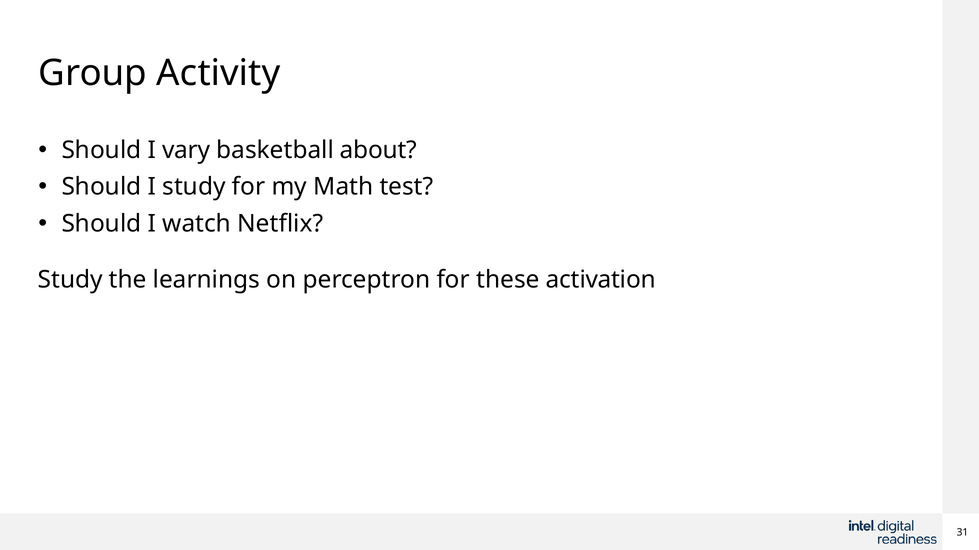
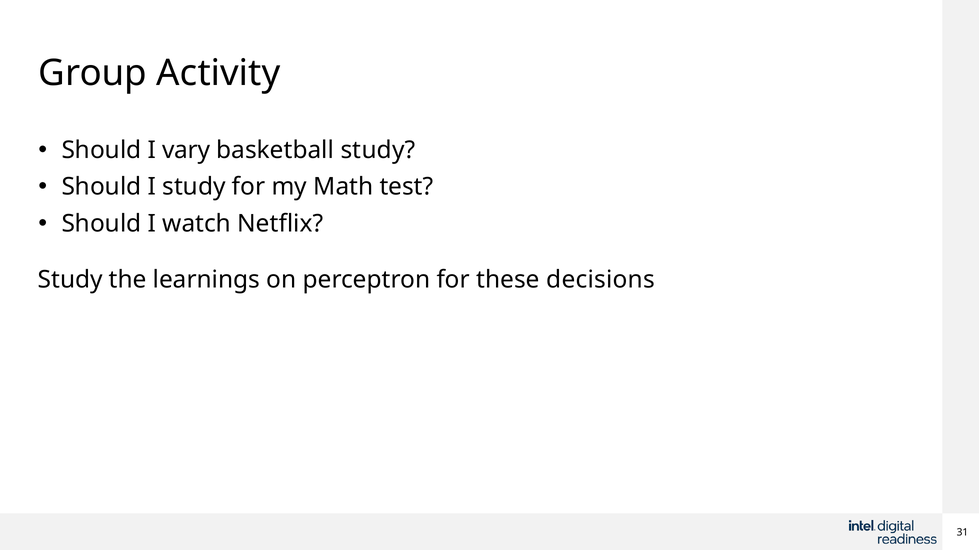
basketball about: about -> study (378, 151)
activation: activation -> decisions (601, 280)
